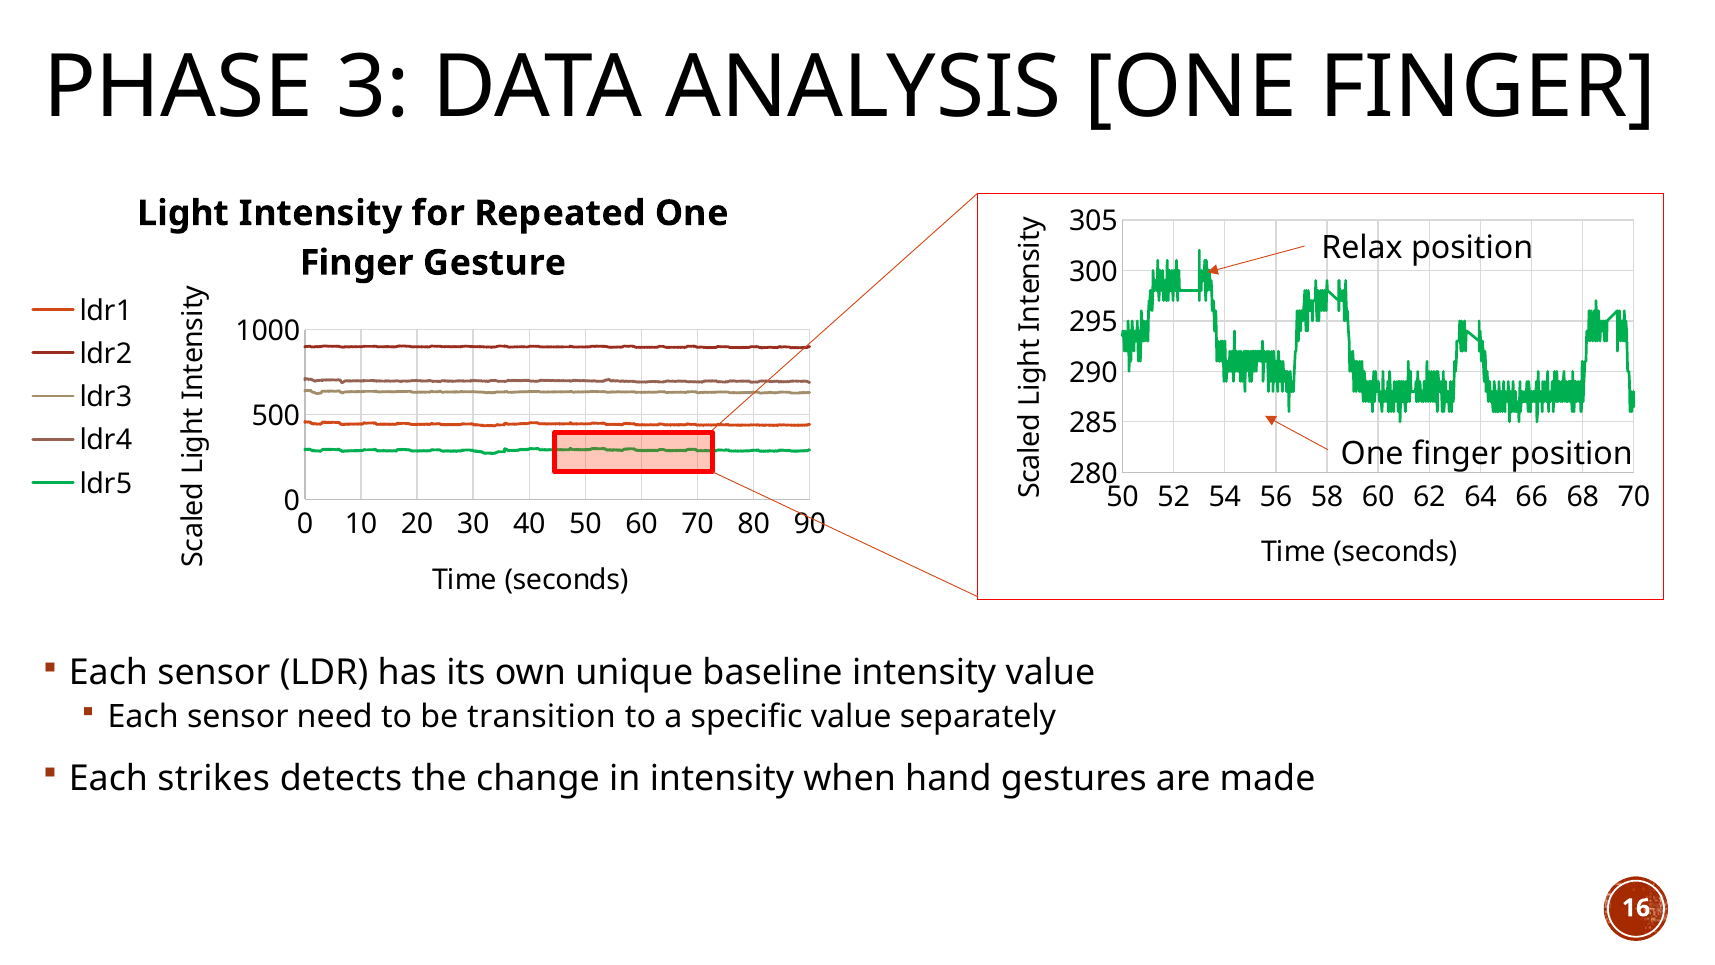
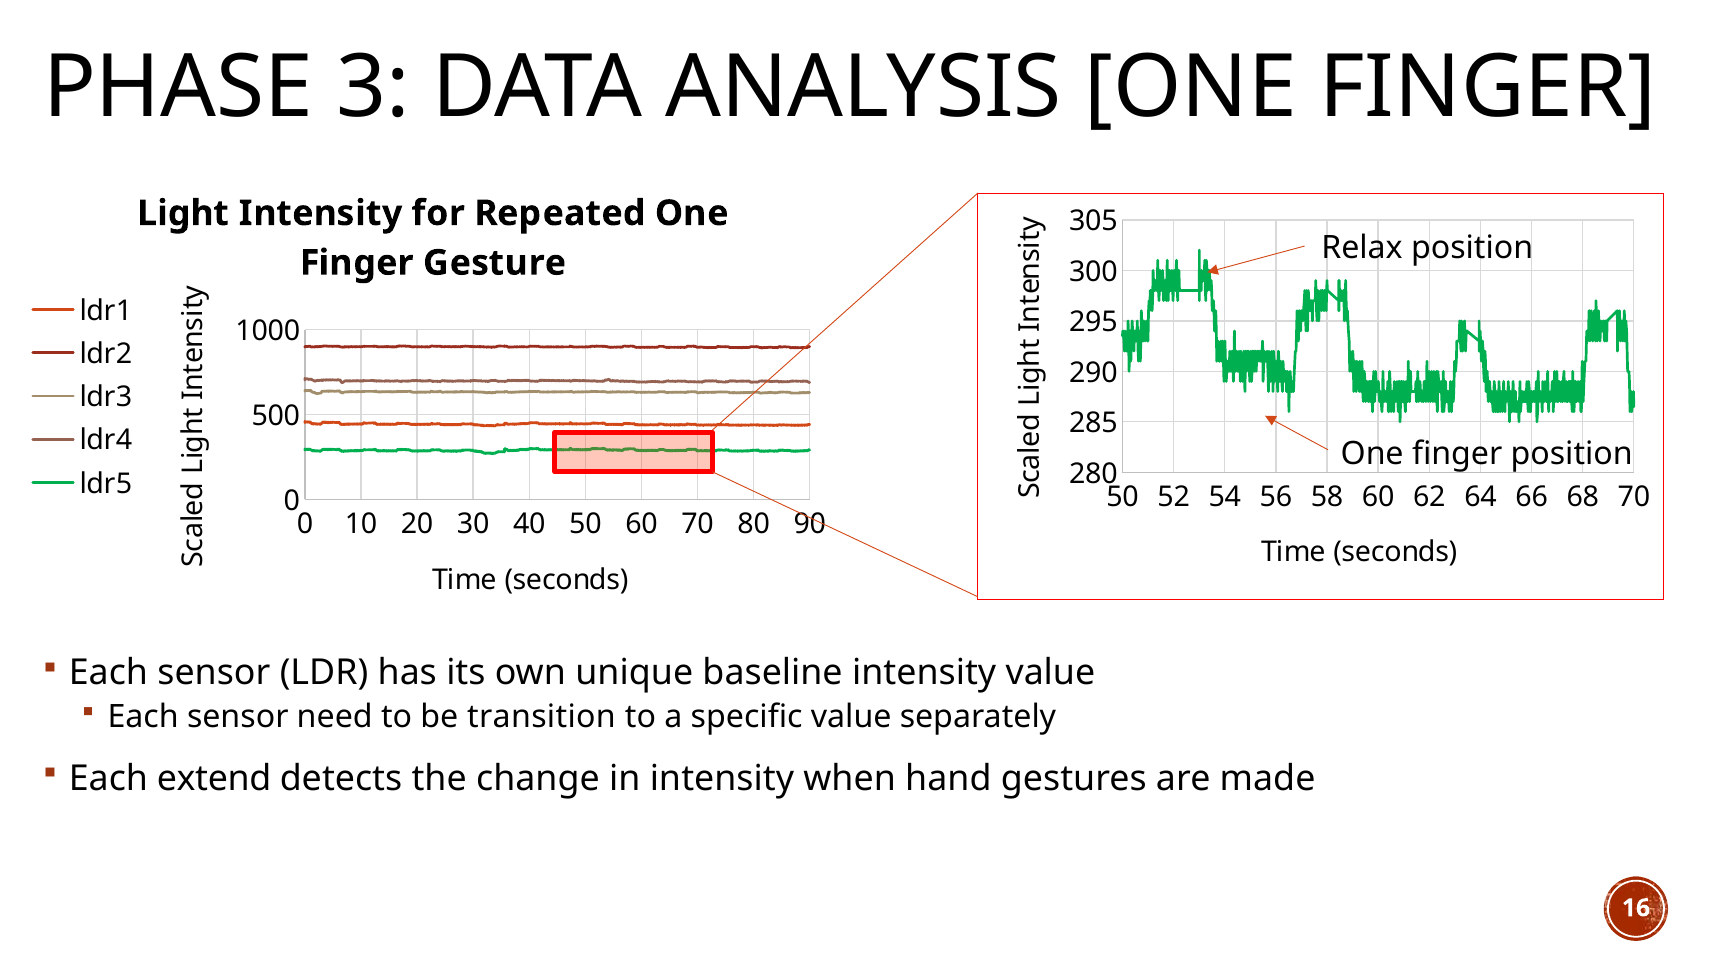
strikes: strikes -> extend (214, 778)
